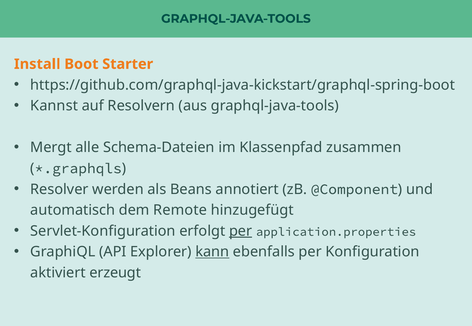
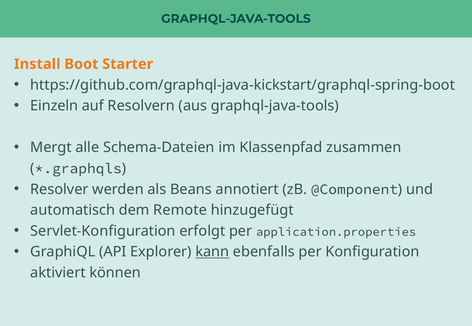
Kannst: Kannst -> Einzeln (54, 106)
per underline: present -> none (241, 232)
erzeugt: erzeugt -> können (115, 273)
